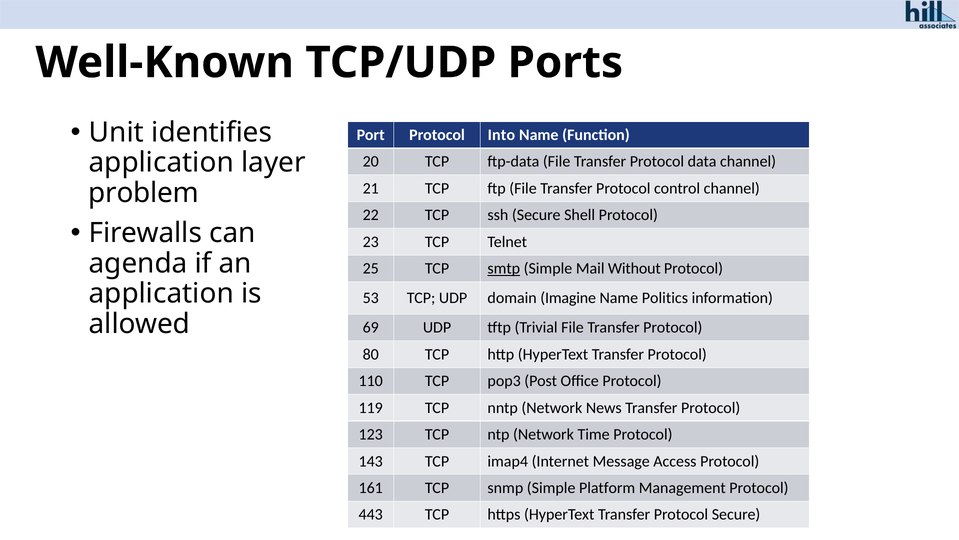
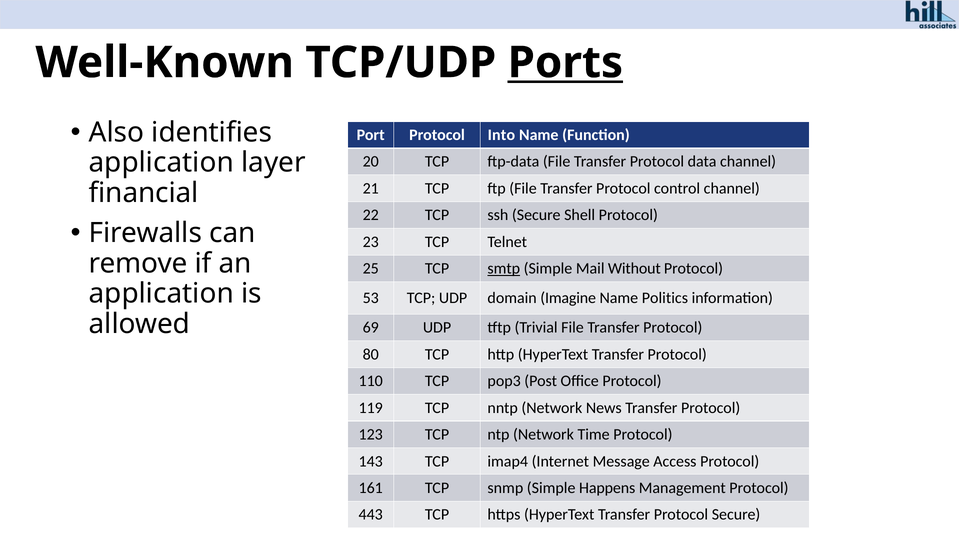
Ports underline: none -> present (565, 63)
Unit: Unit -> Also (116, 132)
problem: problem -> financial (144, 193)
agenda: agenda -> remove (138, 263)
Platform: Platform -> Happens (607, 487)
